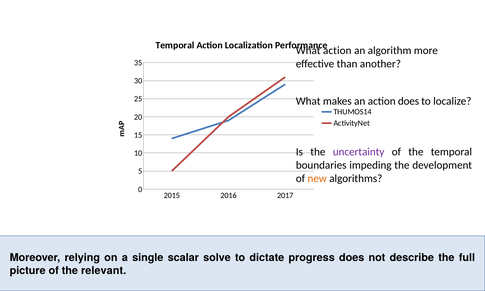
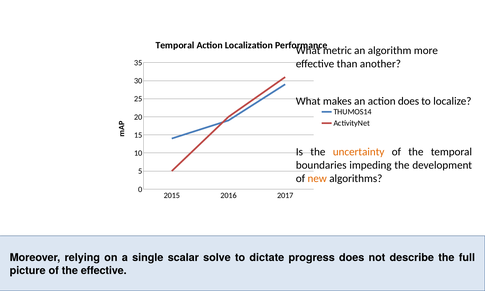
action: action -> metric (337, 50)
uncertainty colour: purple -> orange (359, 152)
the relevant: relevant -> effective (104, 270)
